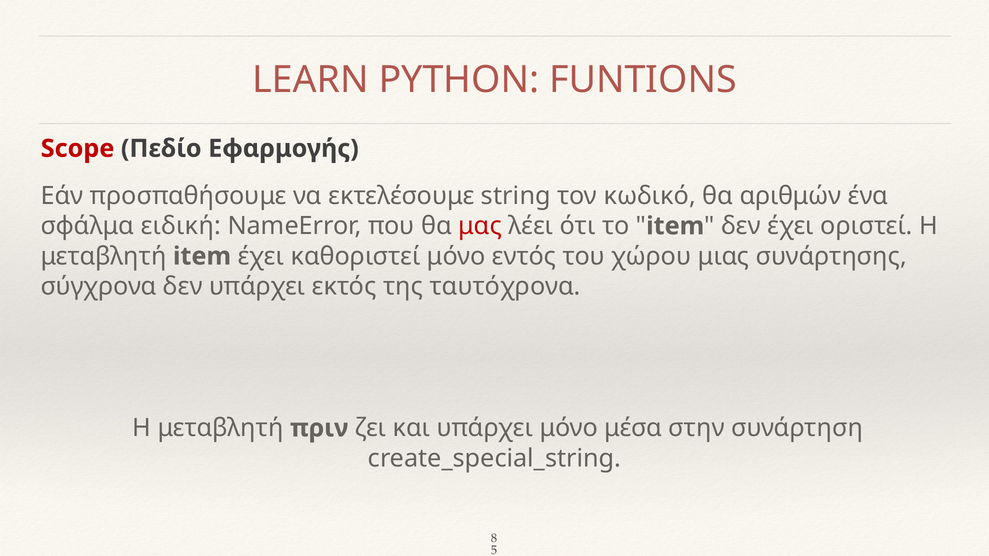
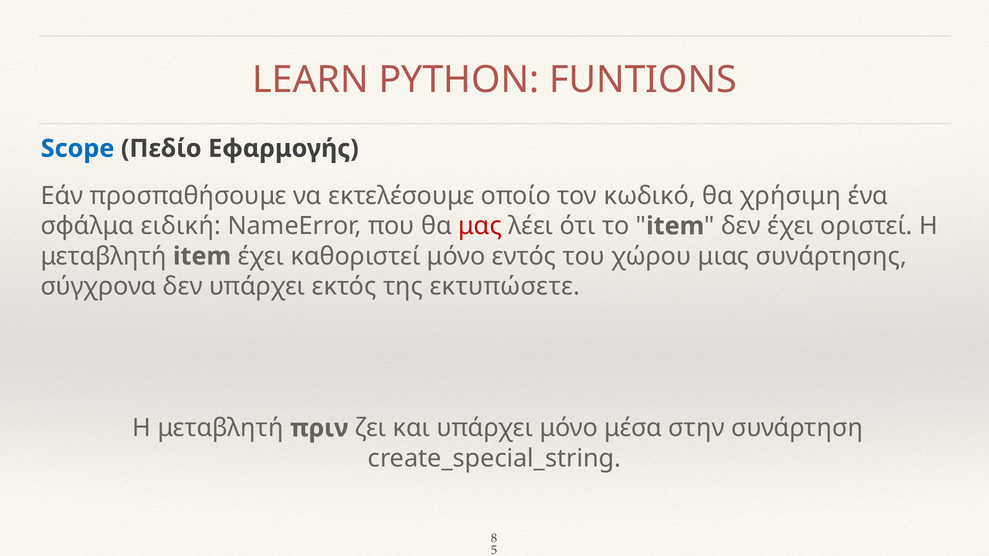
Scope colour: red -> blue (78, 149)
string: string -> οποίο (516, 196)
αριθμών: αριθμών -> χρήσιμη (790, 196)
ταυτόχρονα: ταυτόχρονα -> εκτυπώσετε (505, 287)
